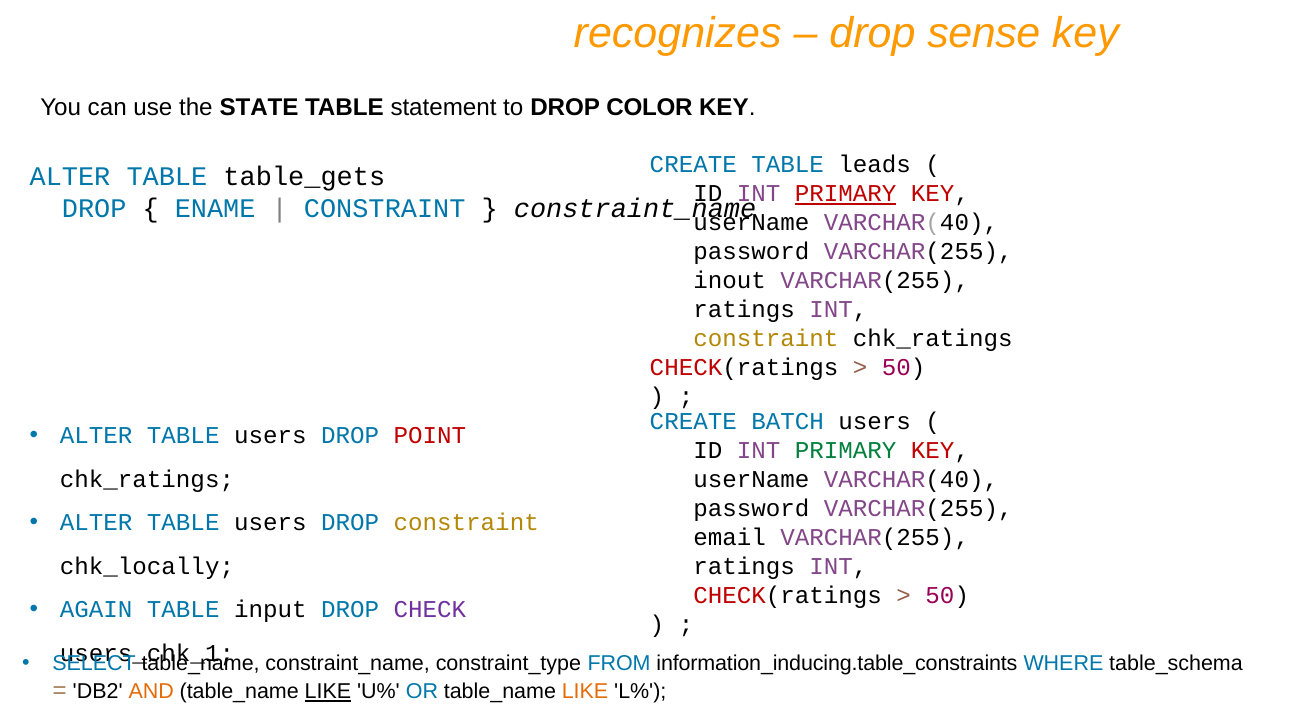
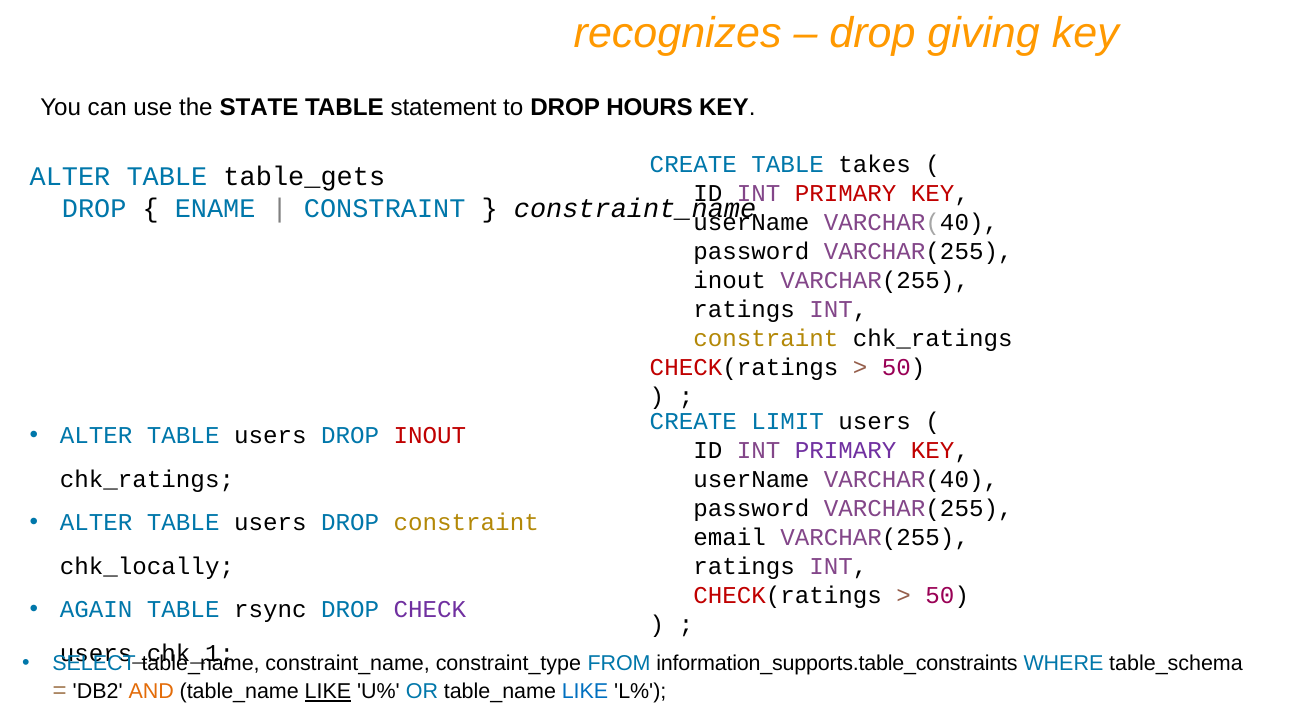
sense: sense -> giving (984, 34)
COLOR: COLOR -> HOURS (649, 107)
leads: leads -> takes (875, 165)
PRIMARY underline: present -> none (846, 194)
BATCH: BATCH -> LIMIT (788, 422)
DROP POINT: POINT -> INOUT (430, 436)
PRIMARY colour: green -> purple (846, 451)
input: input -> rsync (270, 610)
information_inducing.table_constraints: information_inducing.table_constraints -> information_supports.table_constraints (837, 664)
LIKE colour: orange -> blue (585, 692)
